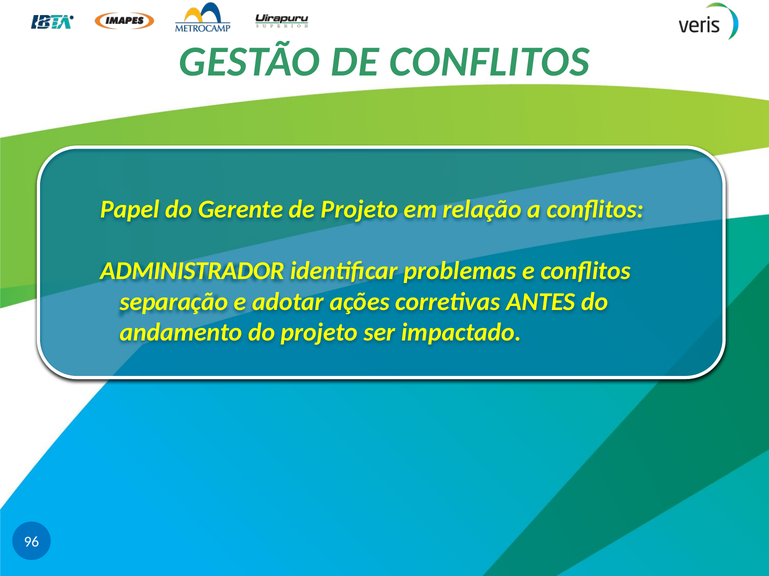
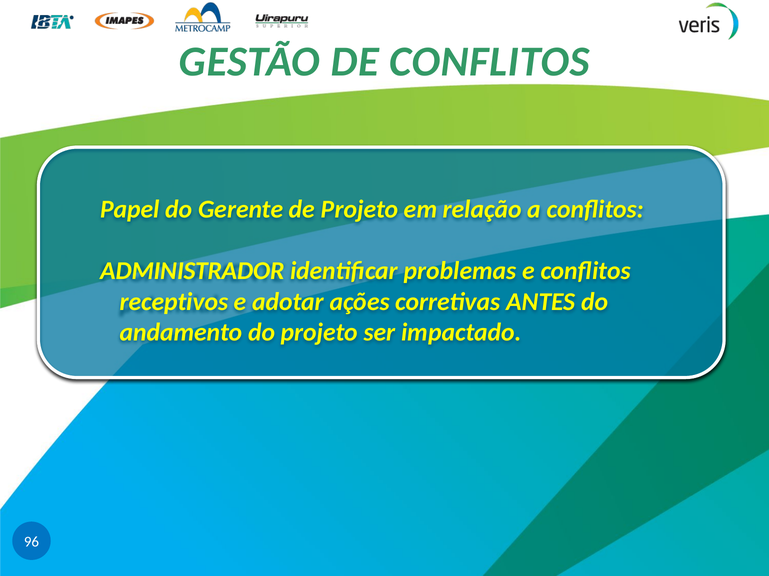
separação: separação -> receptivos (174, 302)
